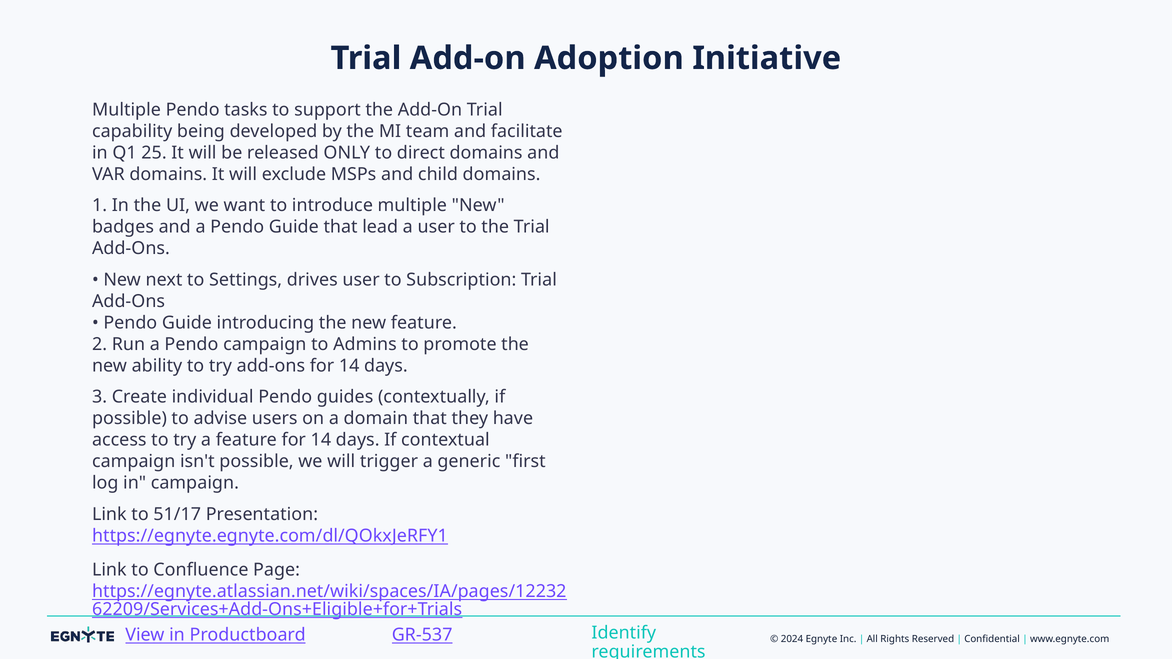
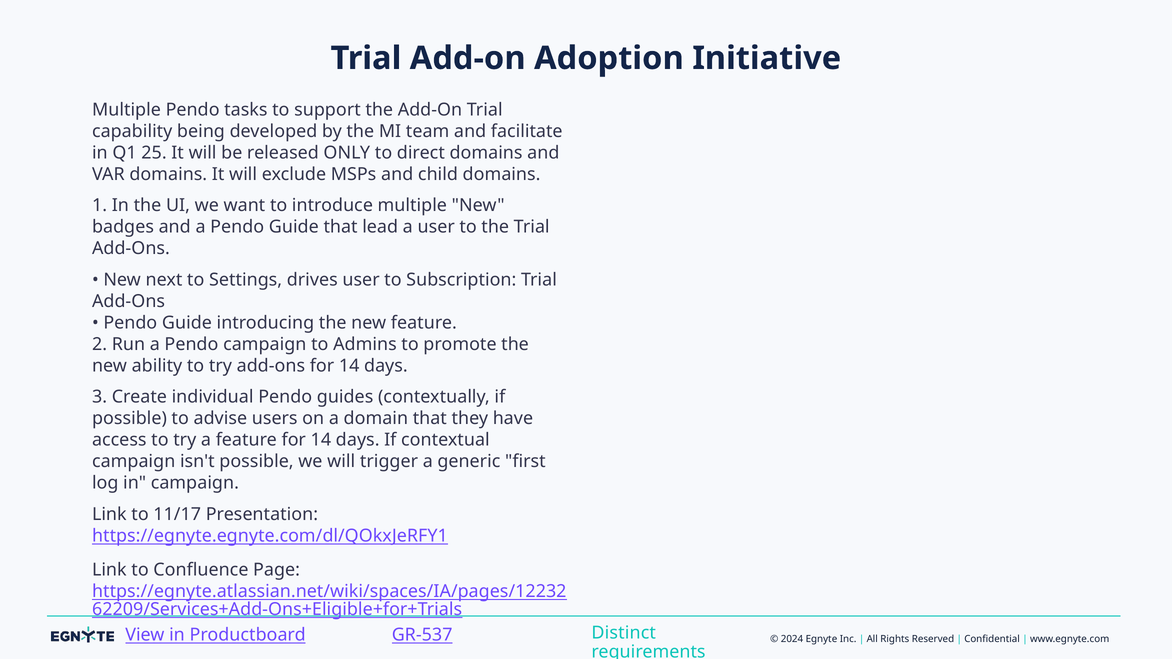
51/17: 51/17 -> 11/17 (177, 514)
Identify: Identify -> Distinct (624, 633)
